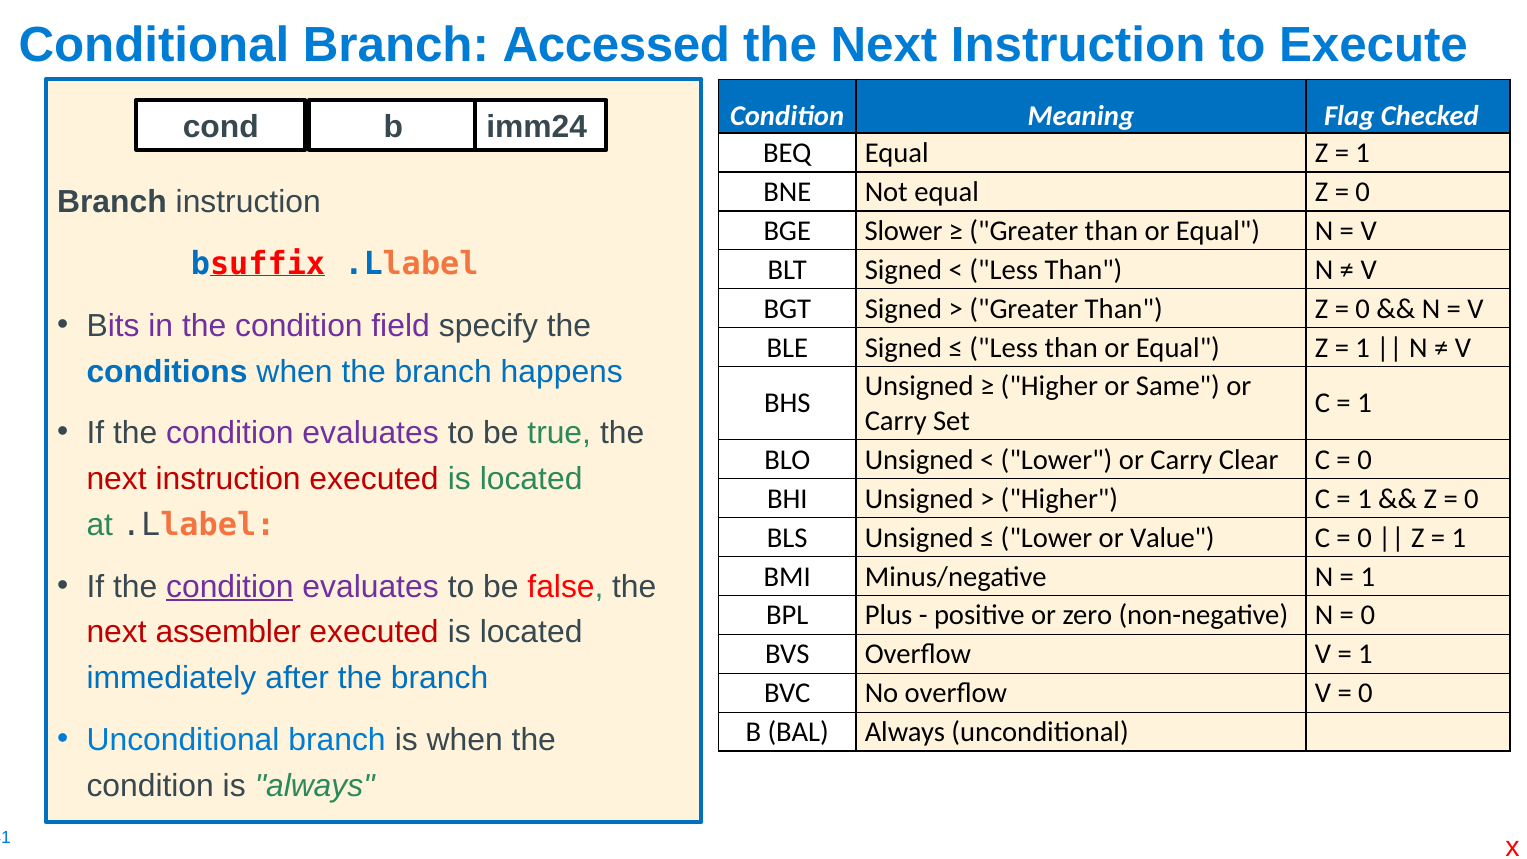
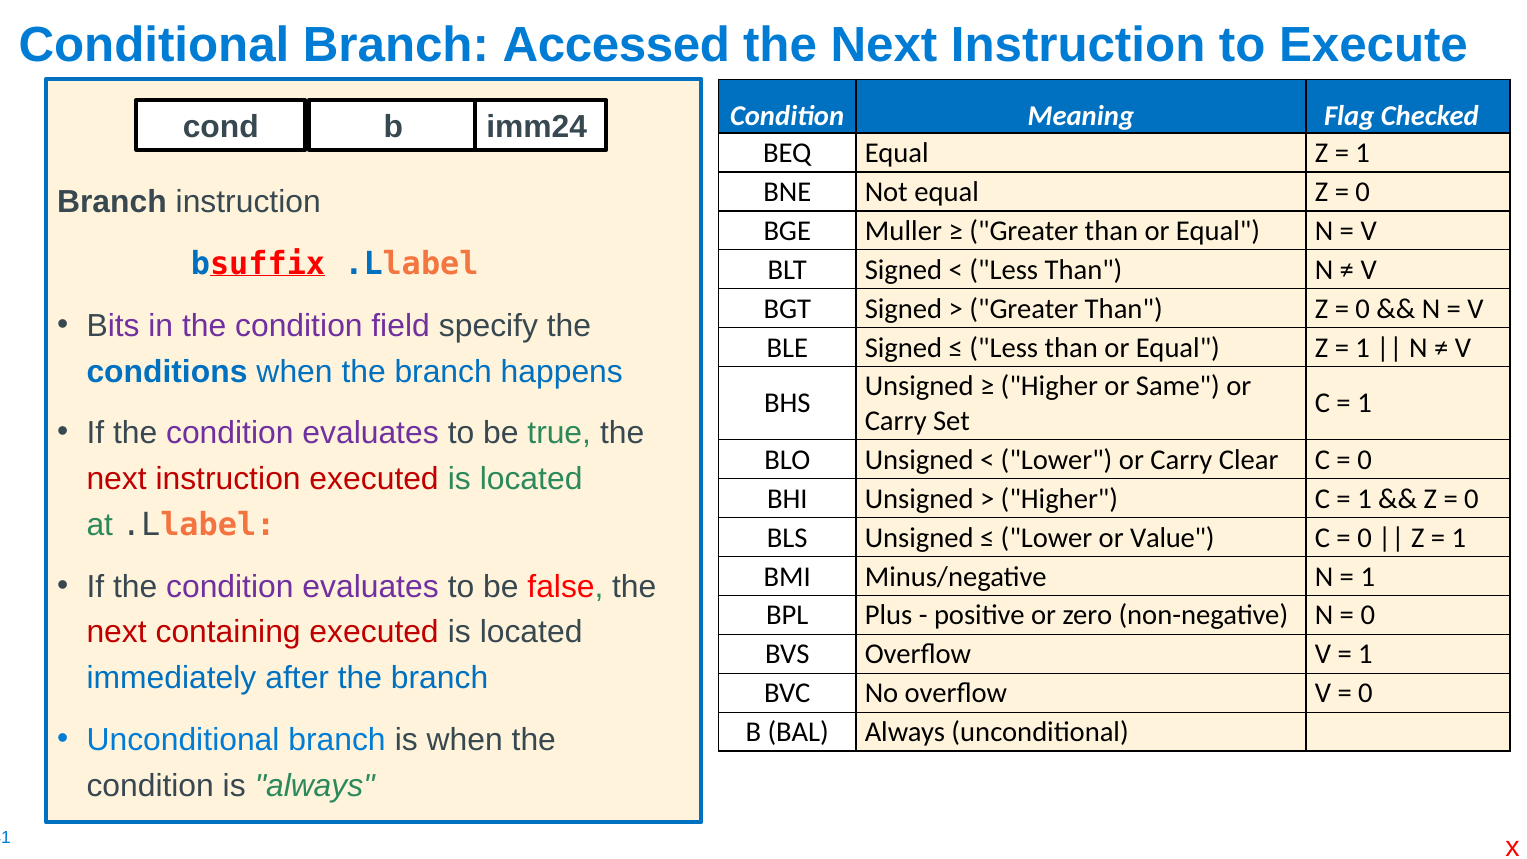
Slower: Slower -> Muller (903, 231)
condition underline: present -> none (230, 587)
assembler: assembler -> containing (228, 632)
